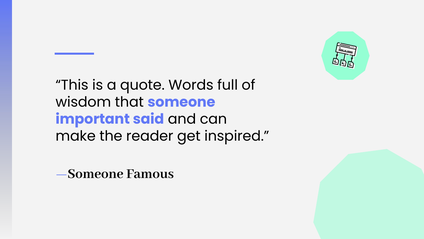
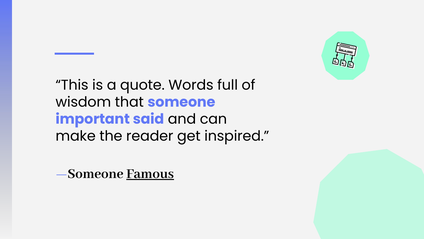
Famous underline: none -> present (150, 173)
